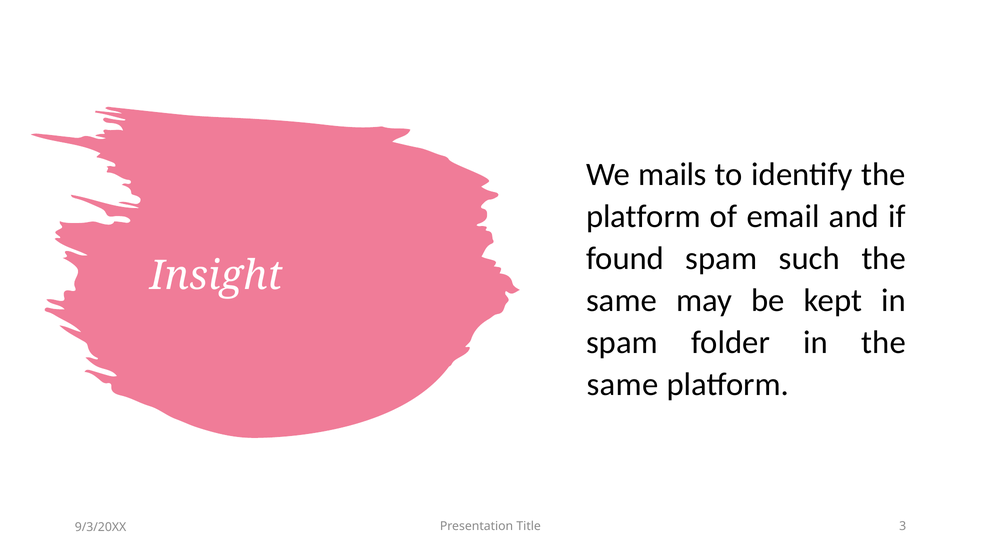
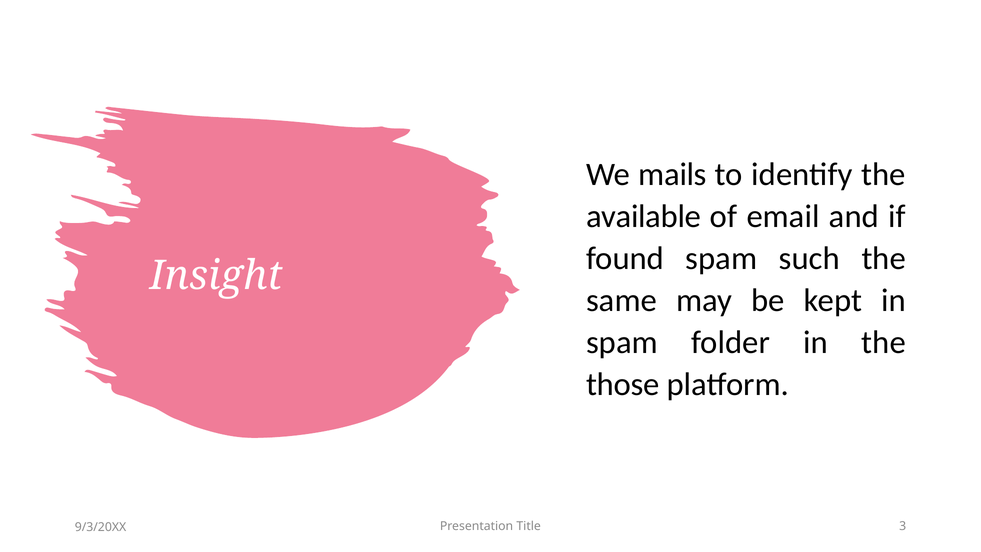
platform: platform -> available (644, 217)
same: same -> those (623, 385)
